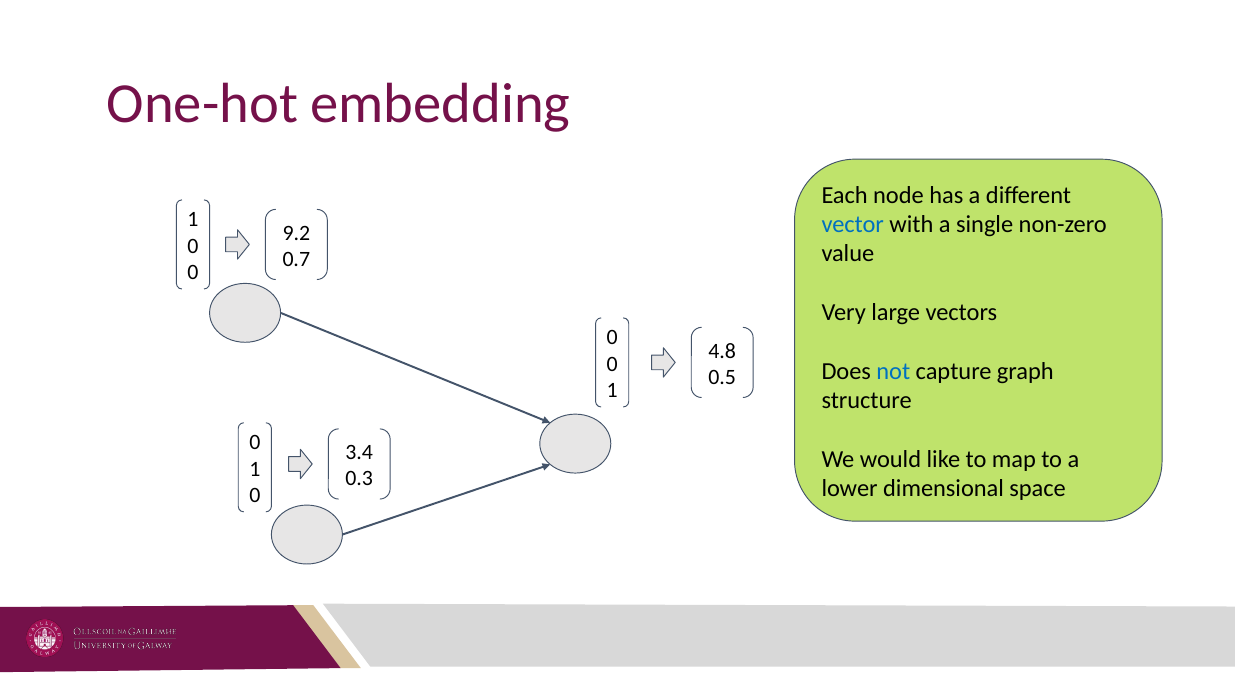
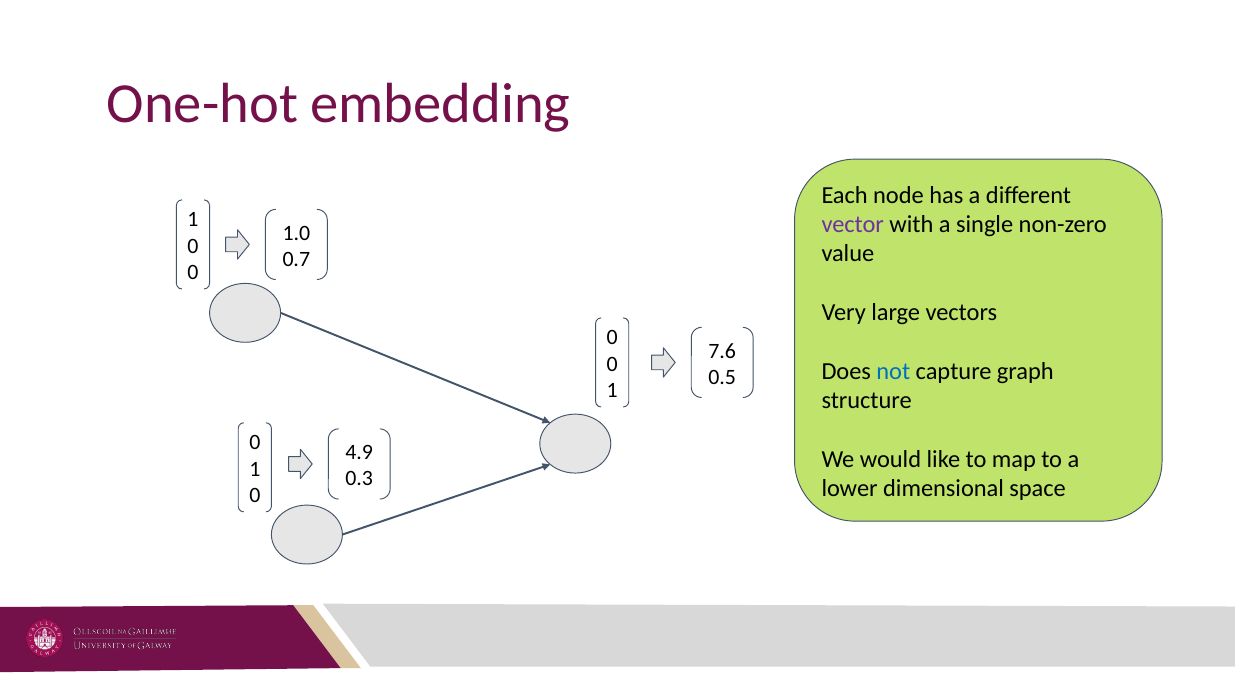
vector colour: blue -> purple (853, 224)
9.2: 9.2 -> 1.0 (296, 233)
4.8: 4.8 -> 7.6 (722, 351)
3.4: 3.4 -> 4.9 (359, 452)
